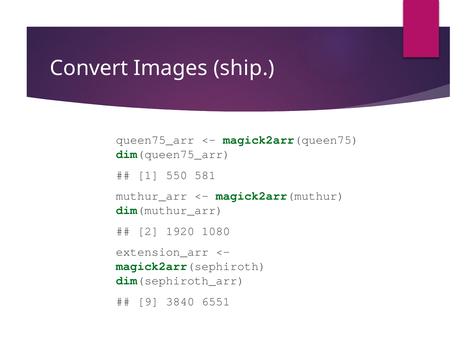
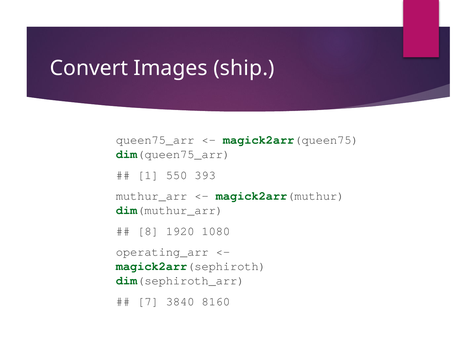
581: 581 -> 393 (205, 175)
2: 2 -> 8 (148, 231)
extension_arr: extension_arr -> operating_arr (162, 252)
9: 9 -> 7 (148, 302)
6551: 6551 -> 8160 (216, 302)
